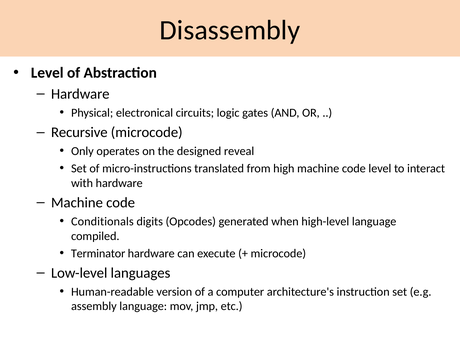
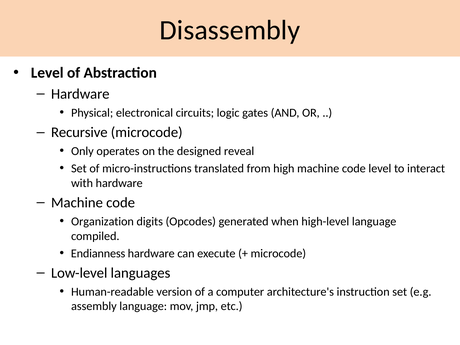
Conditionals: Conditionals -> Organization (102, 221)
Terminator: Terminator -> Endianness (98, 253)
